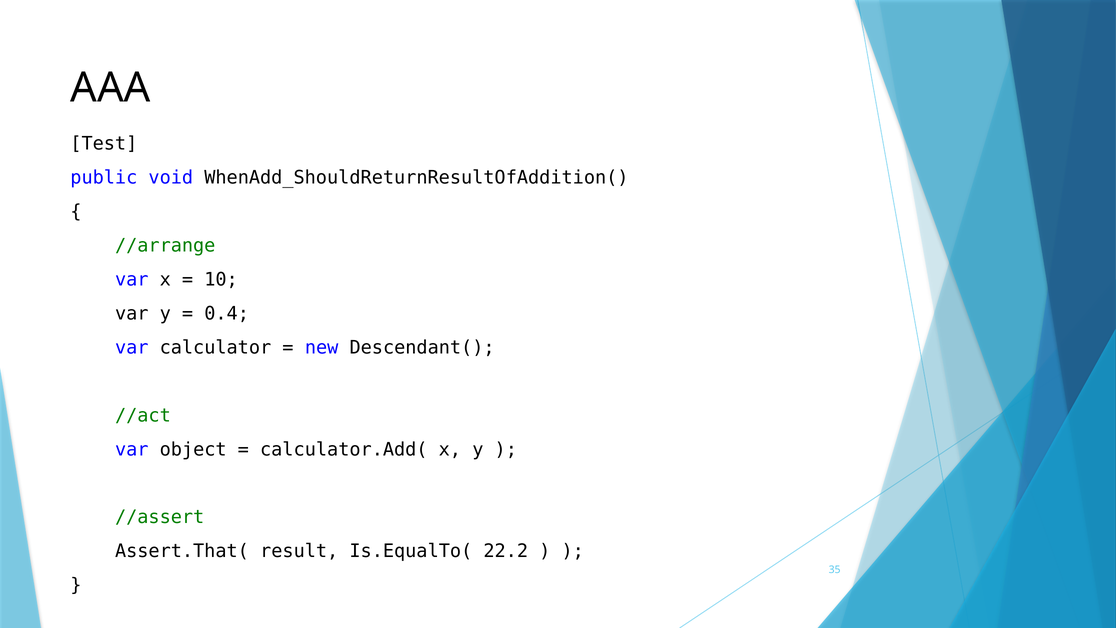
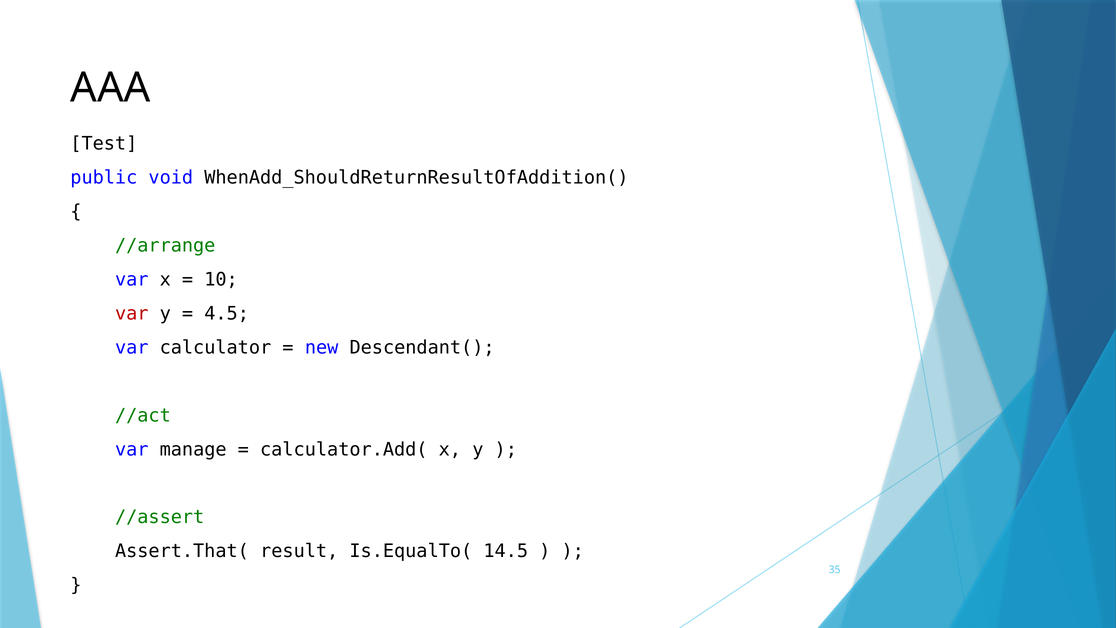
var colour: black -> red (132, 313)
0.4: 0.4 -> 4.5 (227, 313)
object: object -> manage (193, 449)
22.2: 22.2 -> 14.5 (506, 551)
